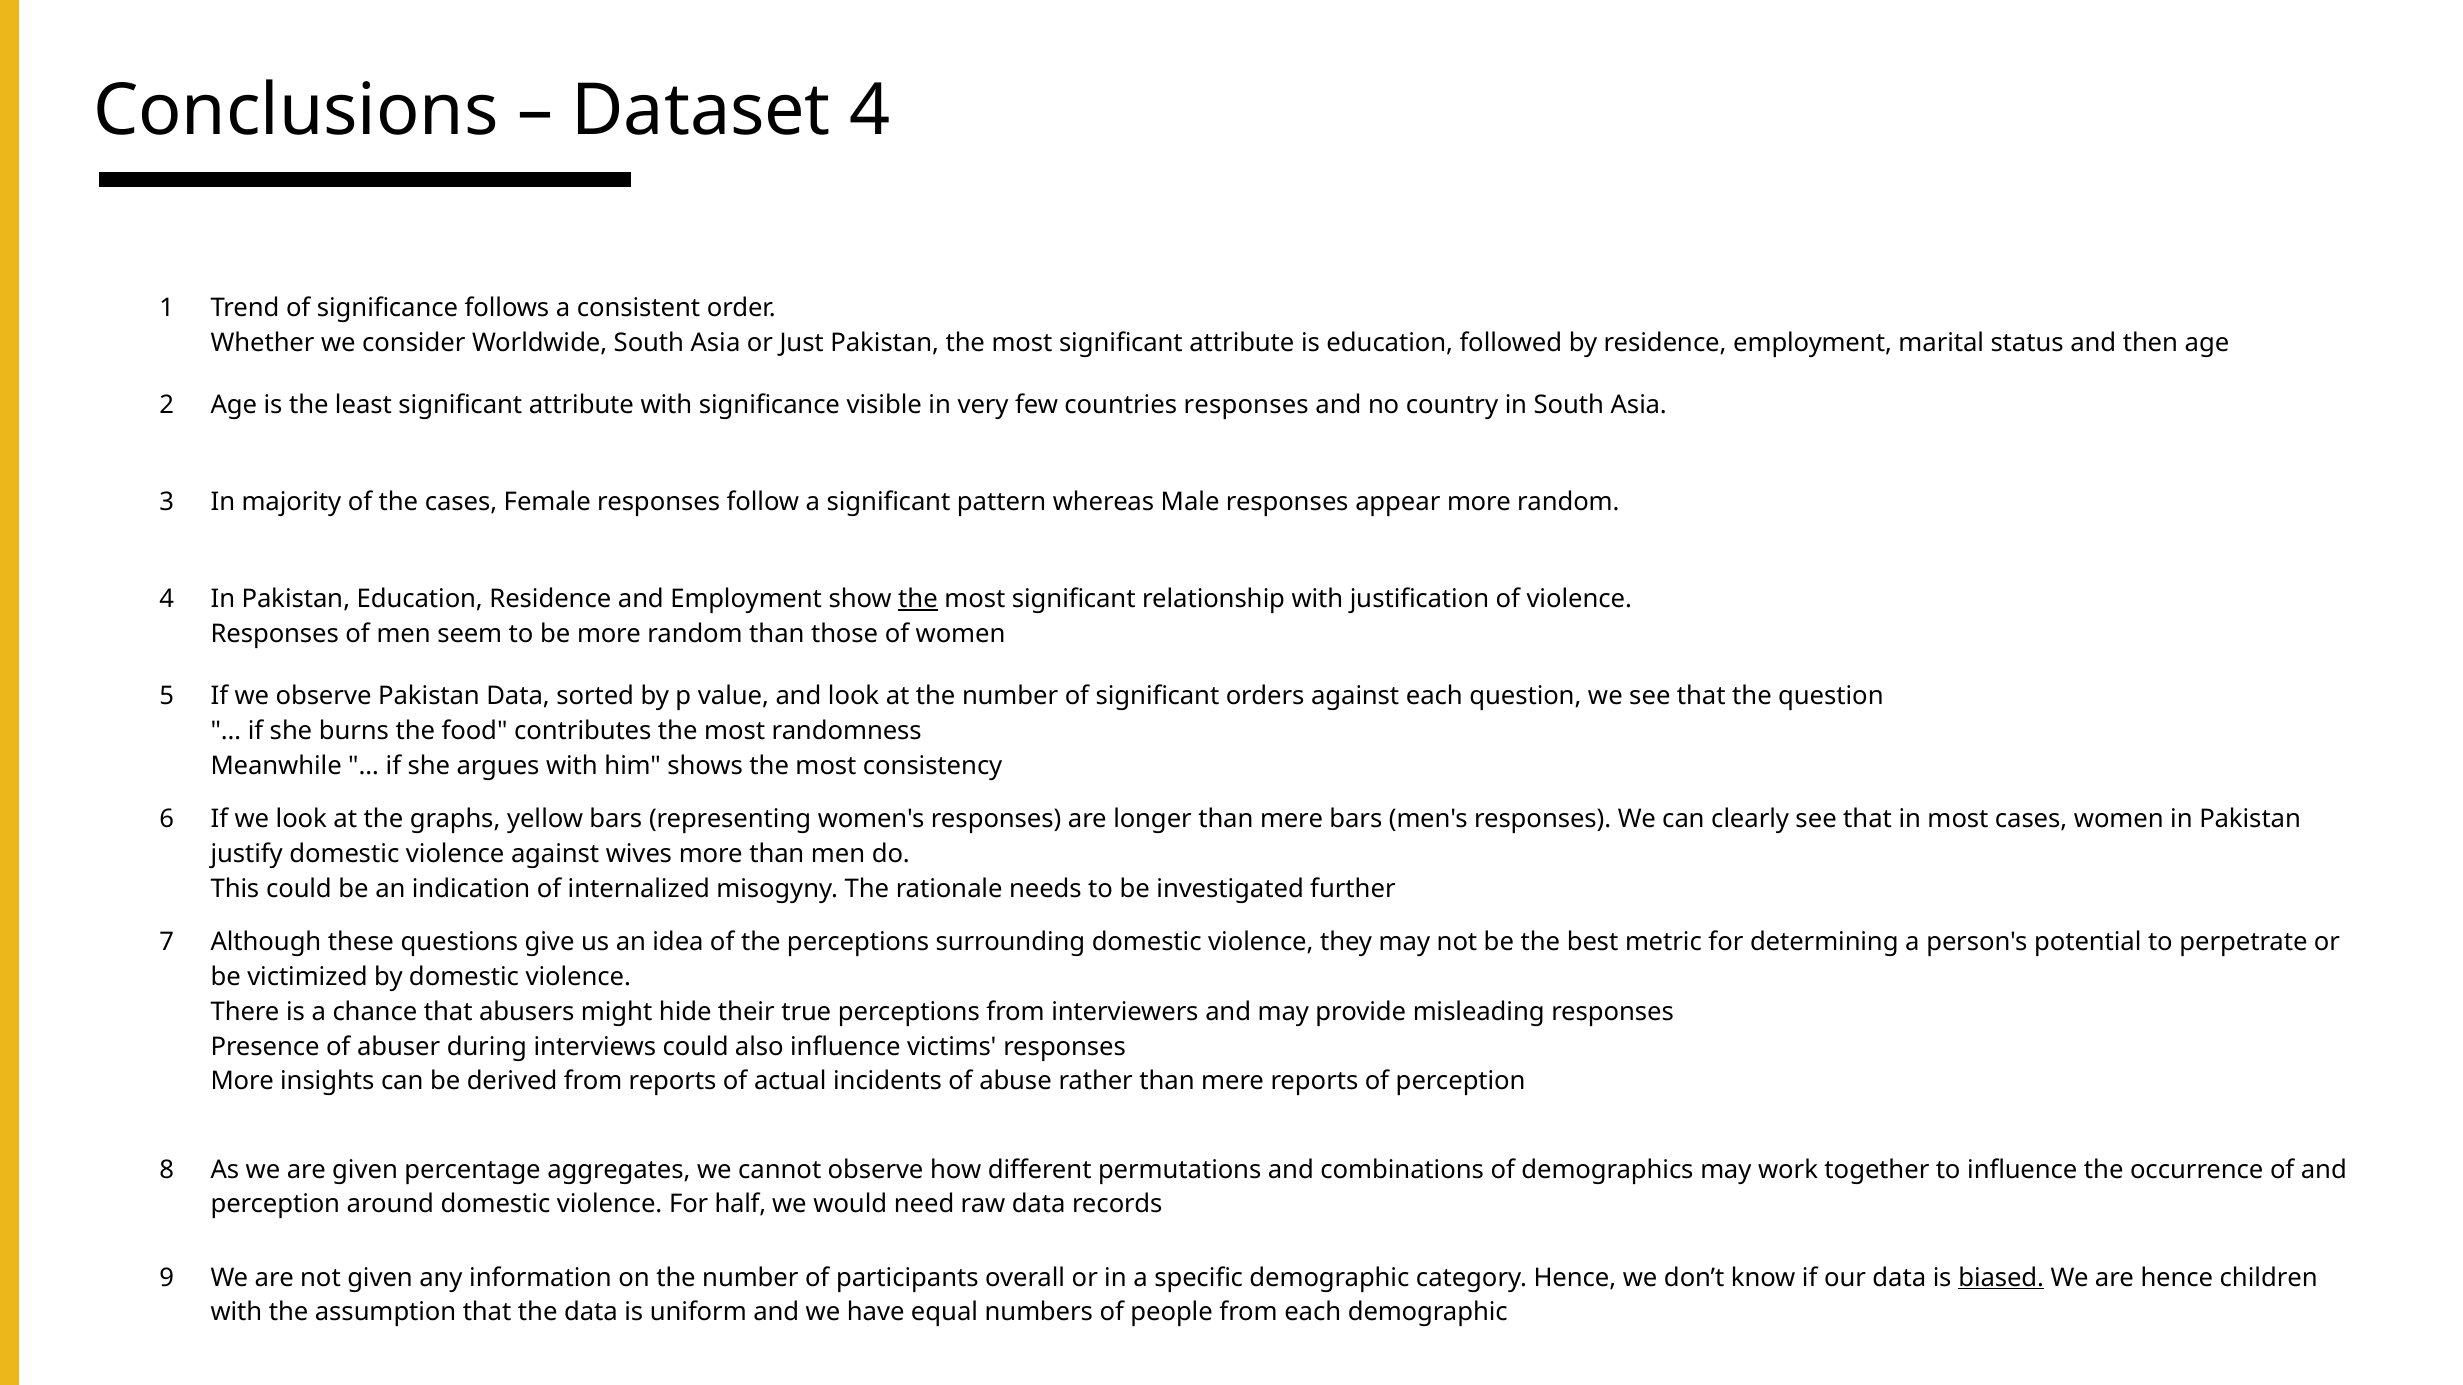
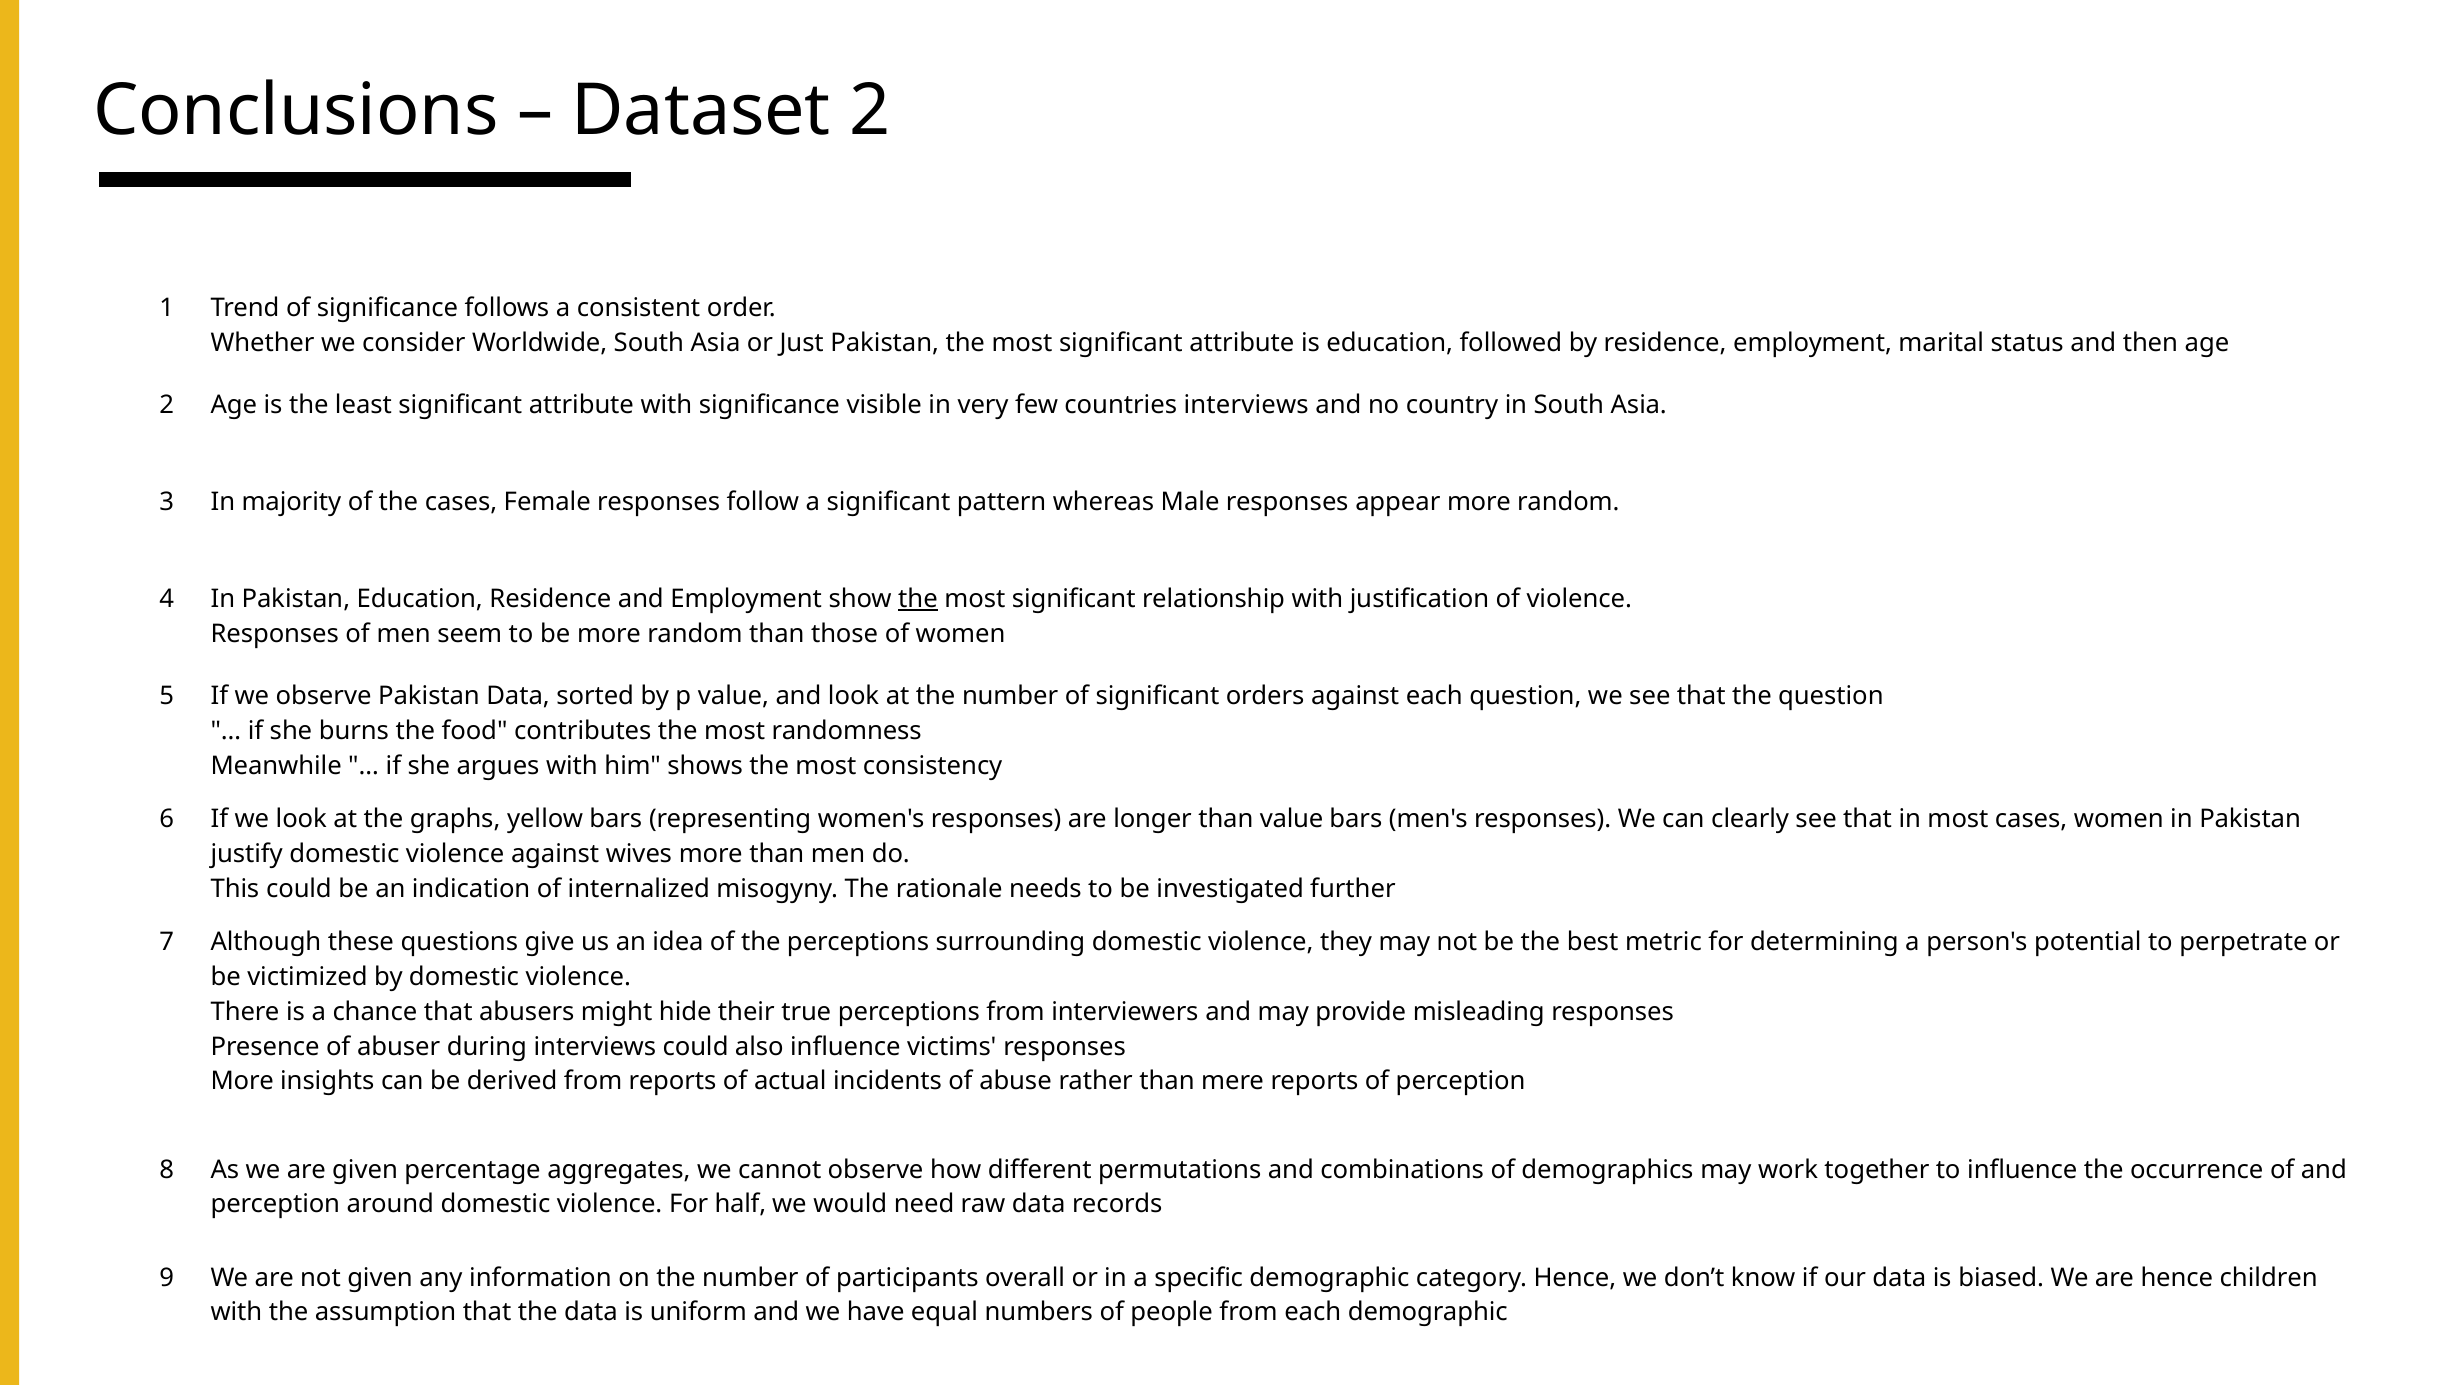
Dataset 4: 4 -> 2 (870, 111)
countries responses: responses -> interviews (1246, 405)
longer than mere: mere -> value (1292, 819)
biased underline: present -> none (2001, 1278)
